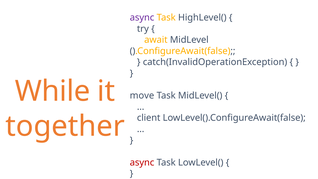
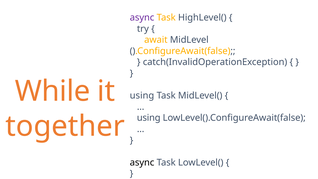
move: move -> using (142, 96)
client: client -> using (149, 118)
async colour: red -> black (142, 162)
